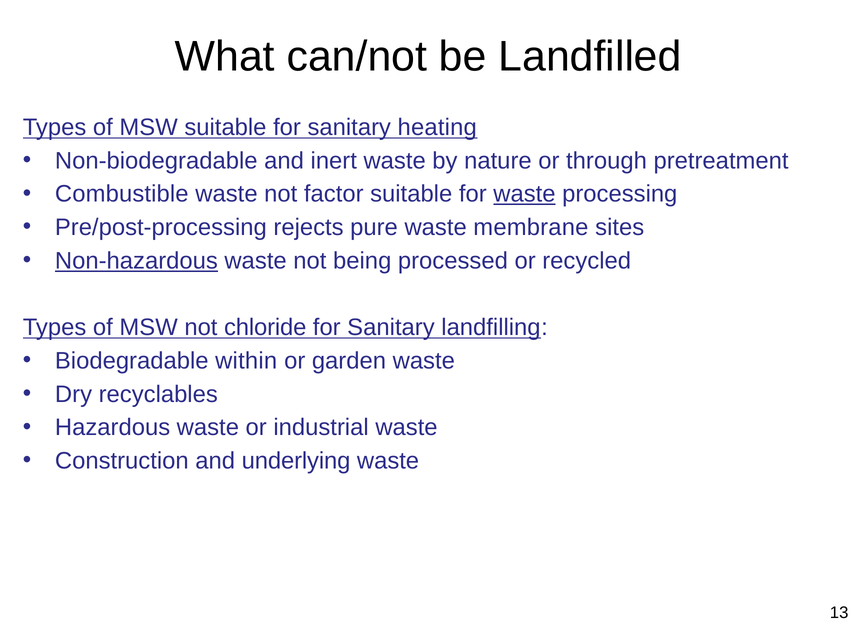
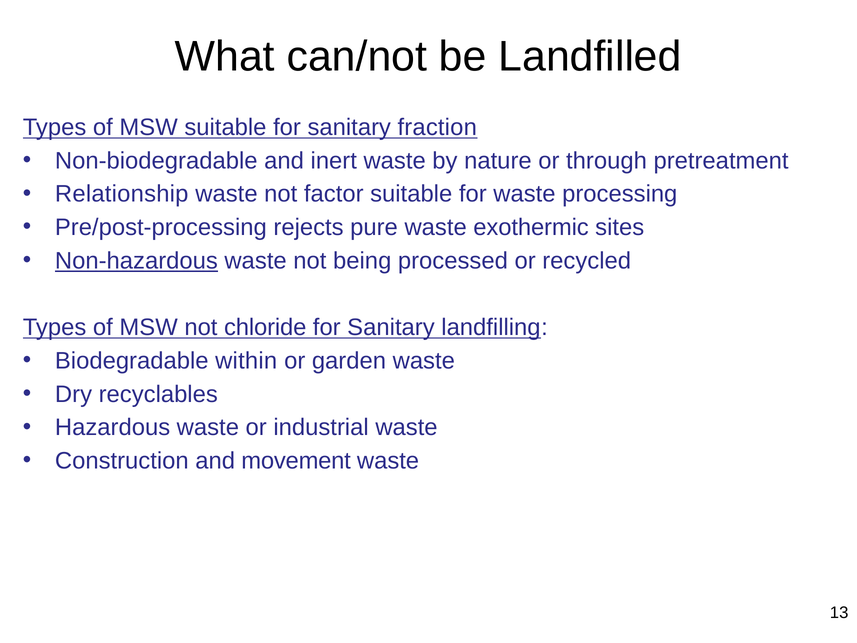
heating: heating -> fraction (437, 127)
Combustible: Combustible -> Relationship (122, 194)
waste underline: present -> none (524, 194)
membrane: membrane -> exothermic (531, 227)
underlying: underlying -> movement (296, 461)
